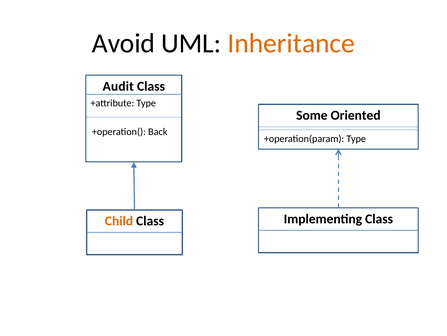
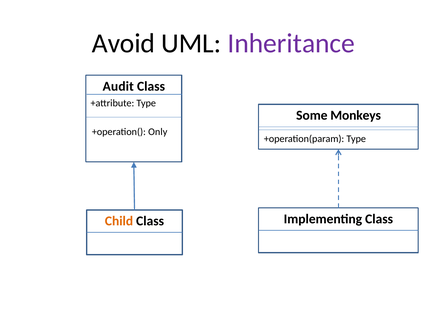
Inheritance colour: orange -> purple (291, 43)
Oriented: Oriented -> Monkeys (356, 115)
Back: Back -> Only (158, 132)
